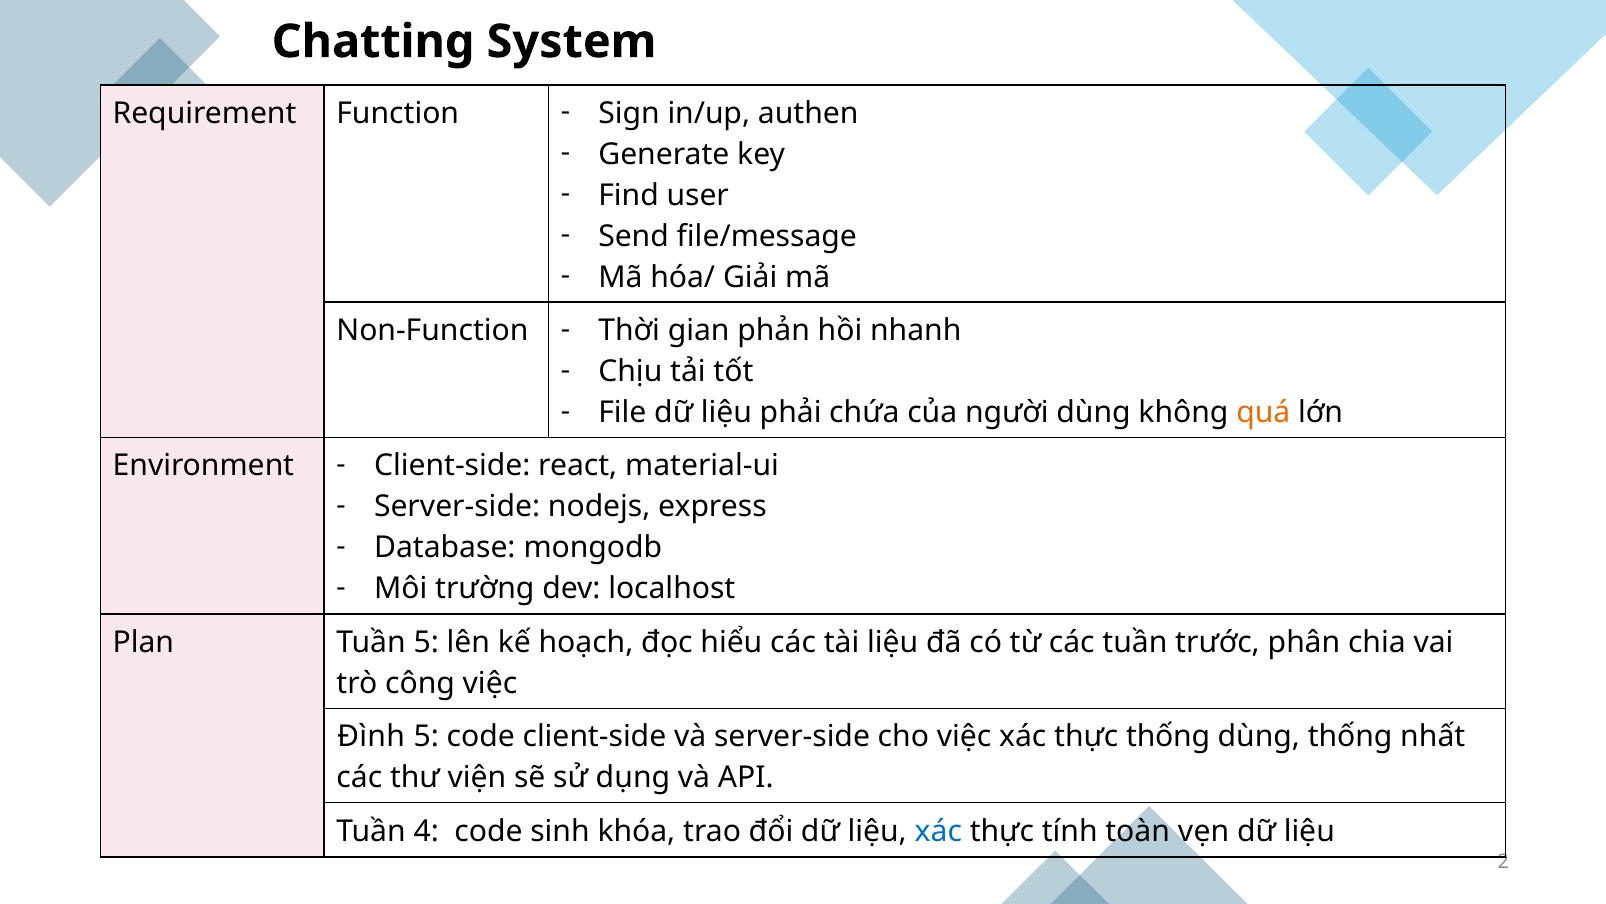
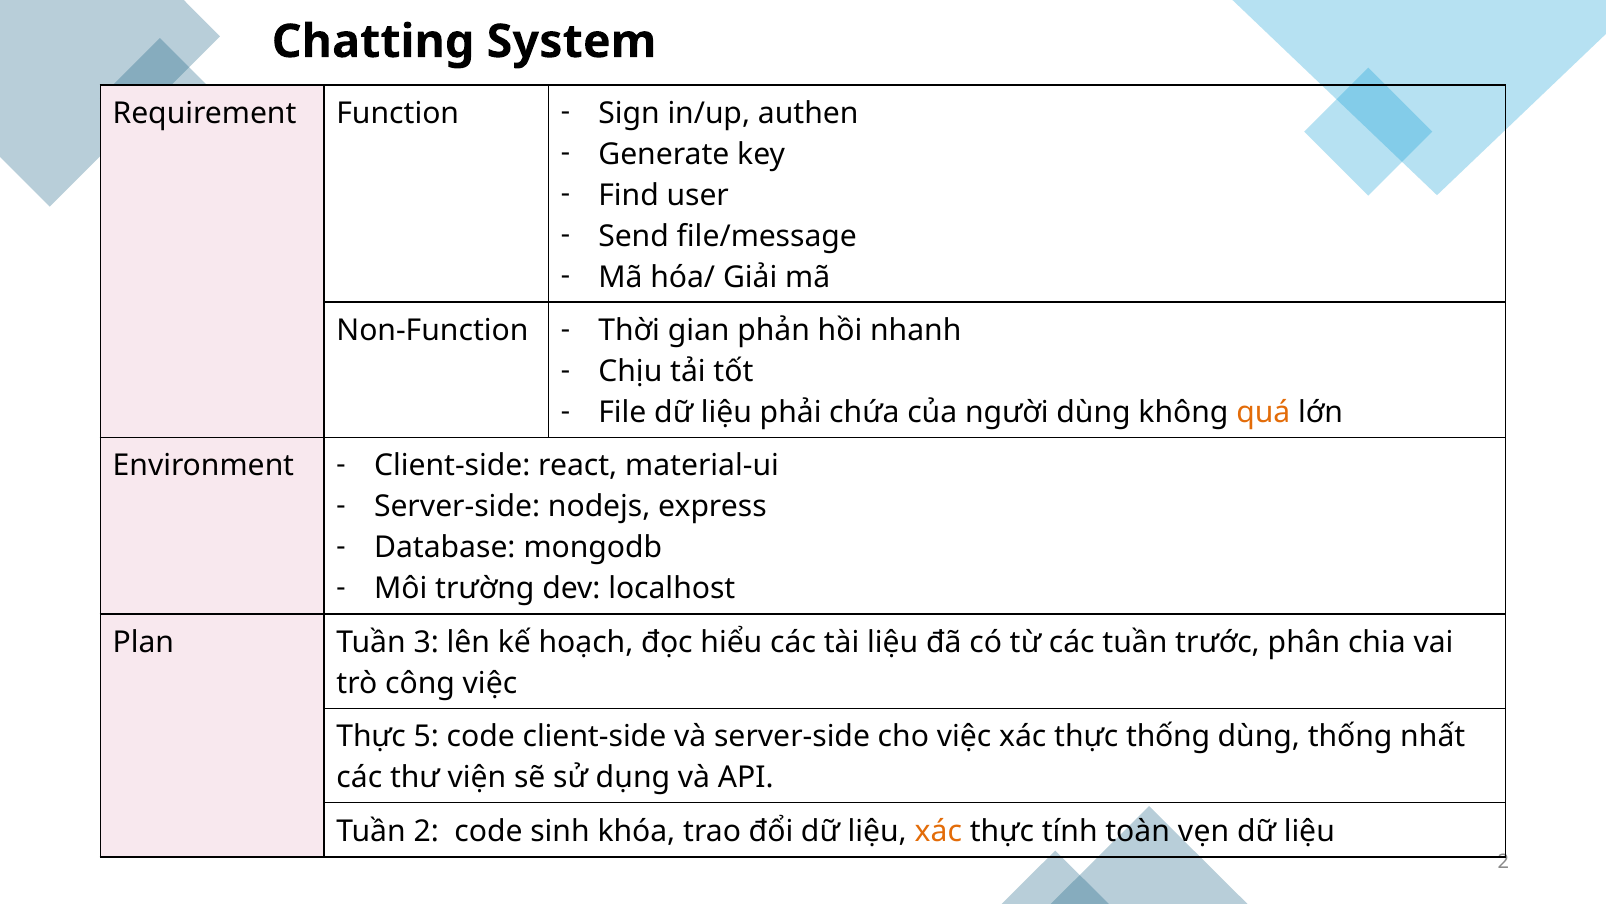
Tuần 5: 5 -> 3 (426, 642)
Đình: Đình -> Thực (371, 736)
Tuần 4: 4 -> 2 (426, 831)
xác colour: blue -> orange (938, 831)
